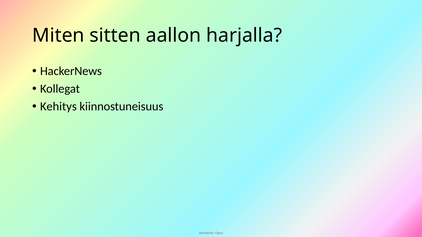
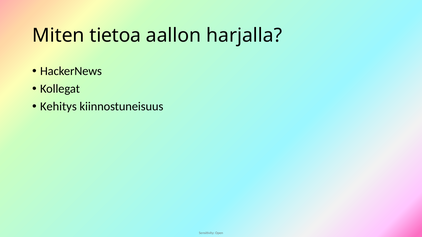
sitten: sitten -> tietoa (115, 35)
